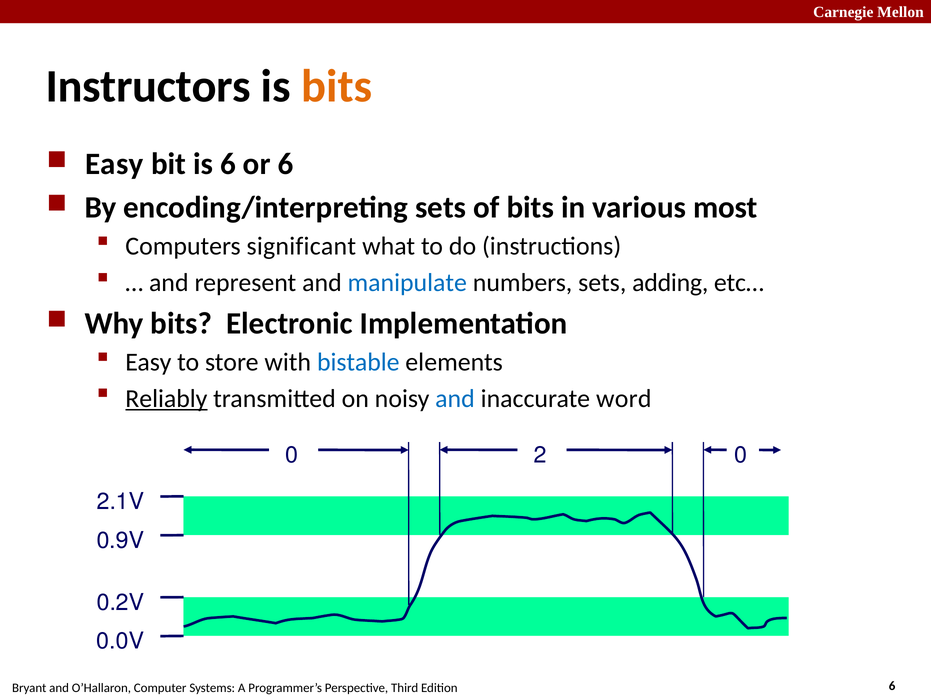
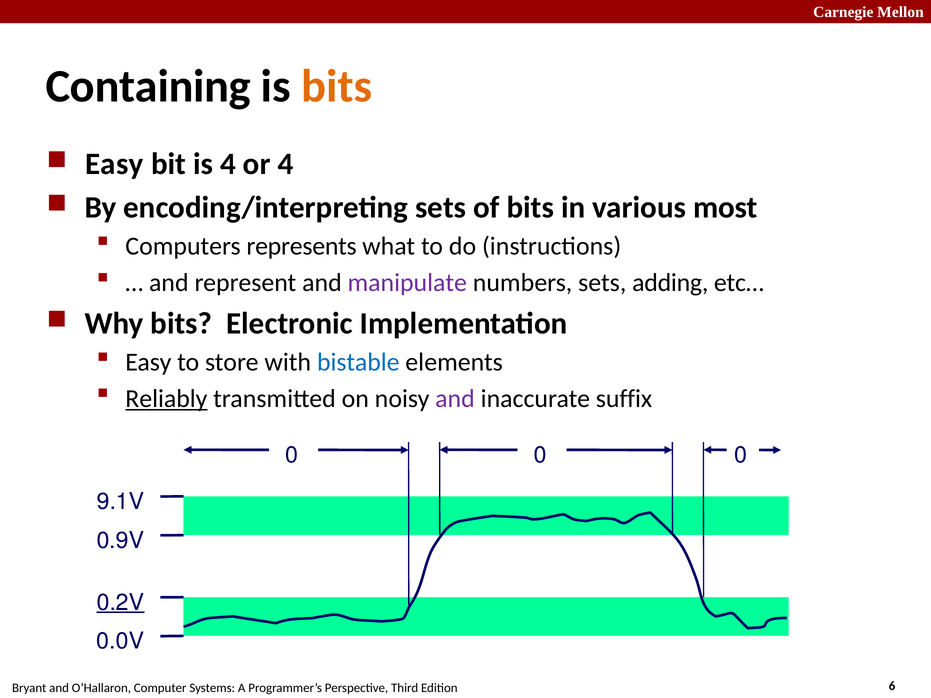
Instructors: Instructors -> Containing (148, 86)
is 6: 6 -> 4 (228, 164)
or 6: 6 -> 4 (285, 164)
significant: significant -> represents (302, 247)
manipulate colour: blue -> purple (407, 283)
and colour: blue -> purple (455, 399)
word: word -> suffix (624, 399)
2: 2 -> 0 (540, 455)
2.1V: 2.1V -> 9.1V (121, 502)
0.2V underline: none -> present (121, 603)
